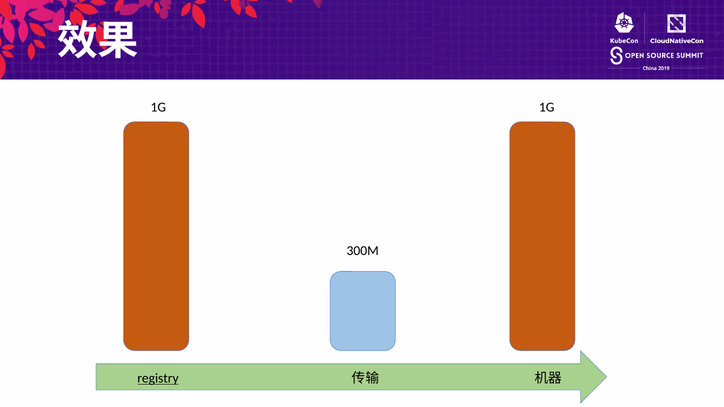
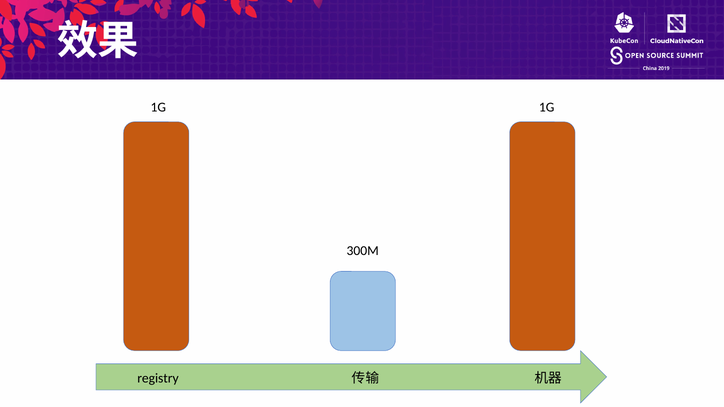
registry underline: present -> none (158, 379)
